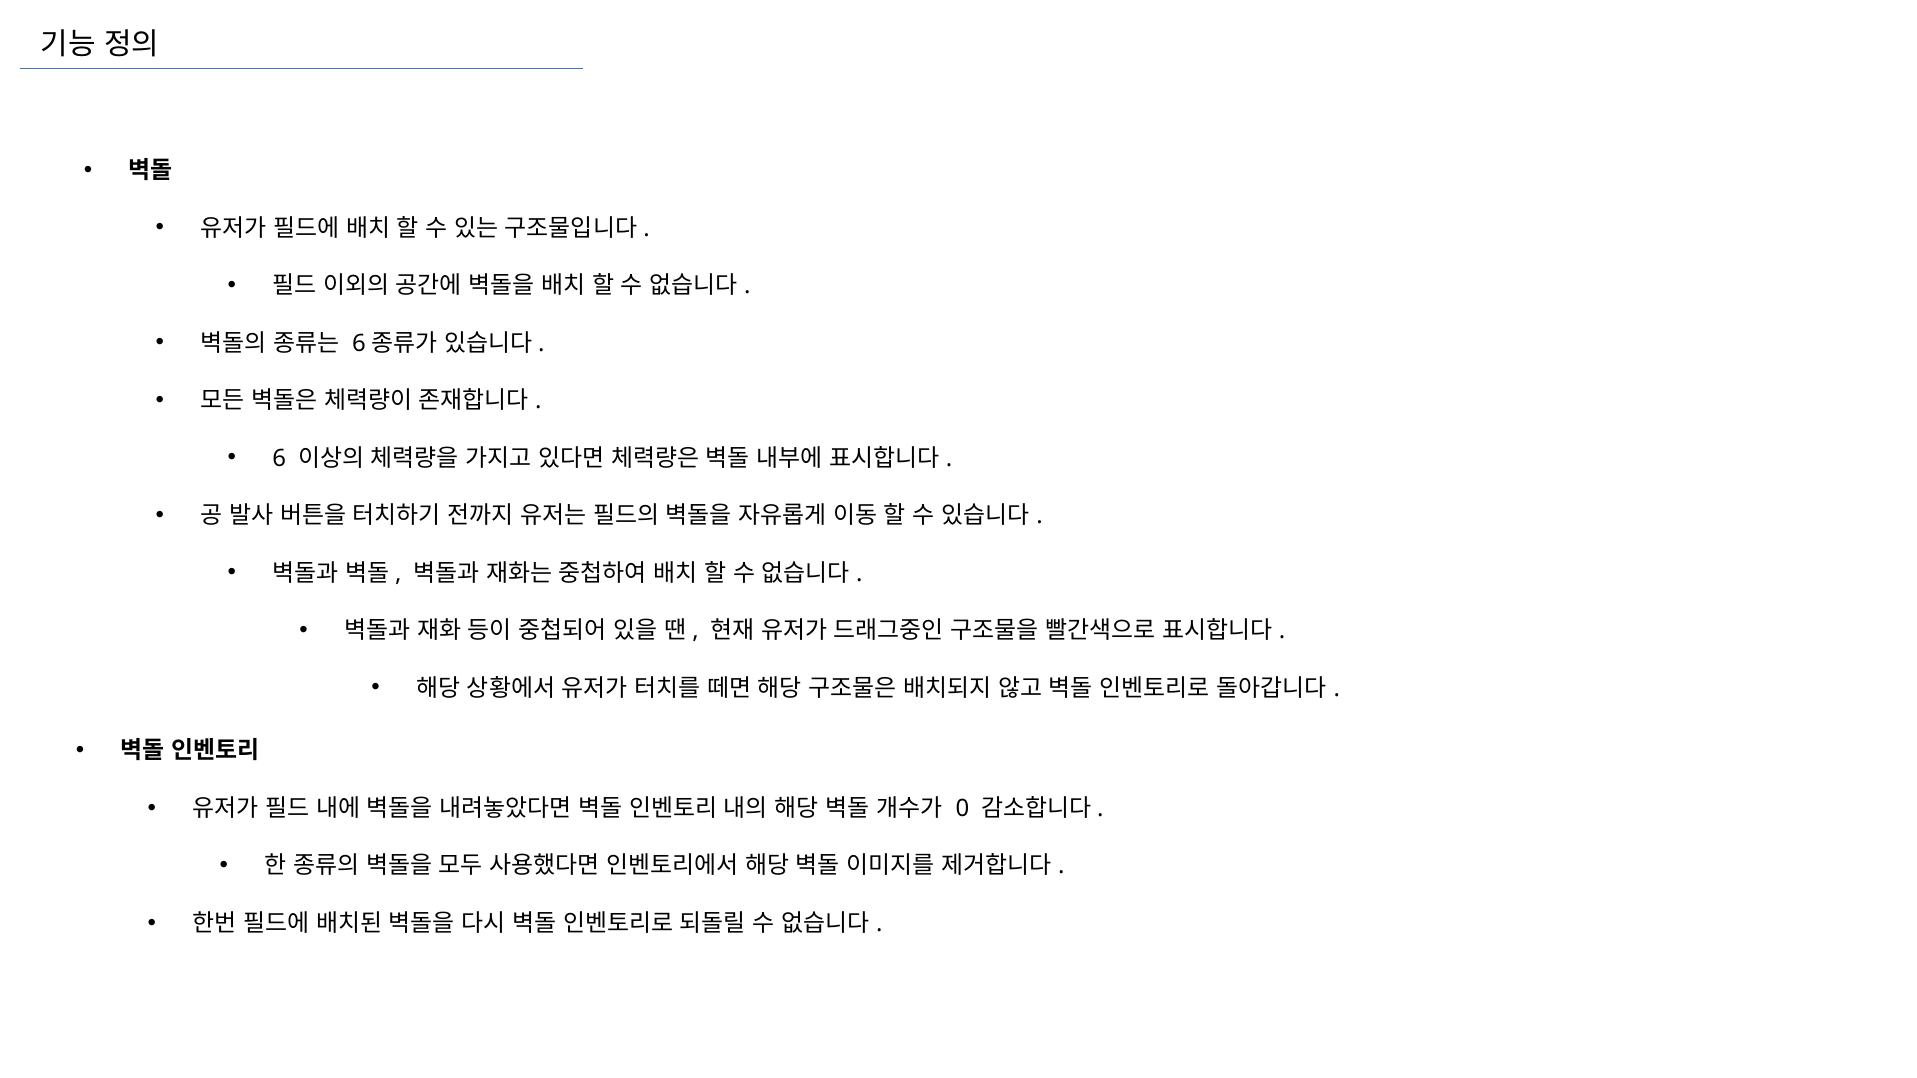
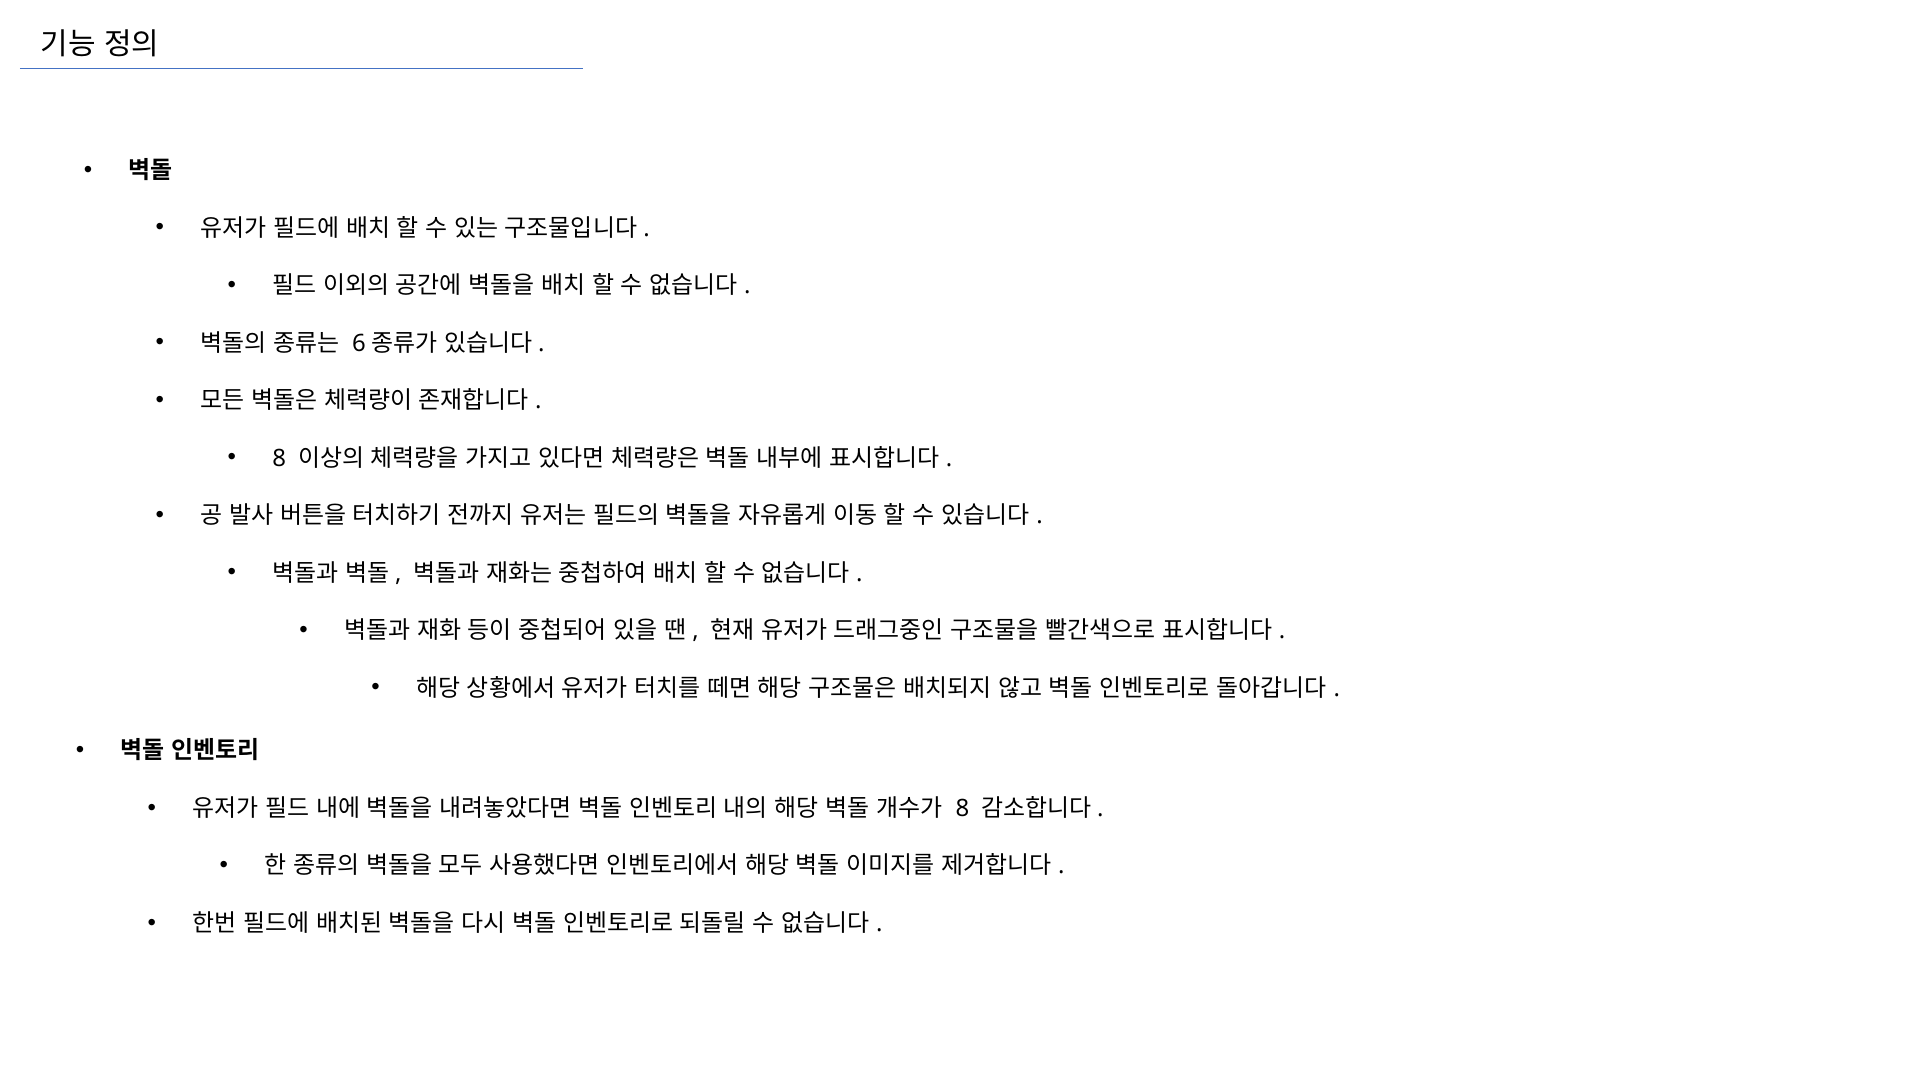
6: 6 -> 8 (279, 458)
0: 0 -> 8 (962, 809)
